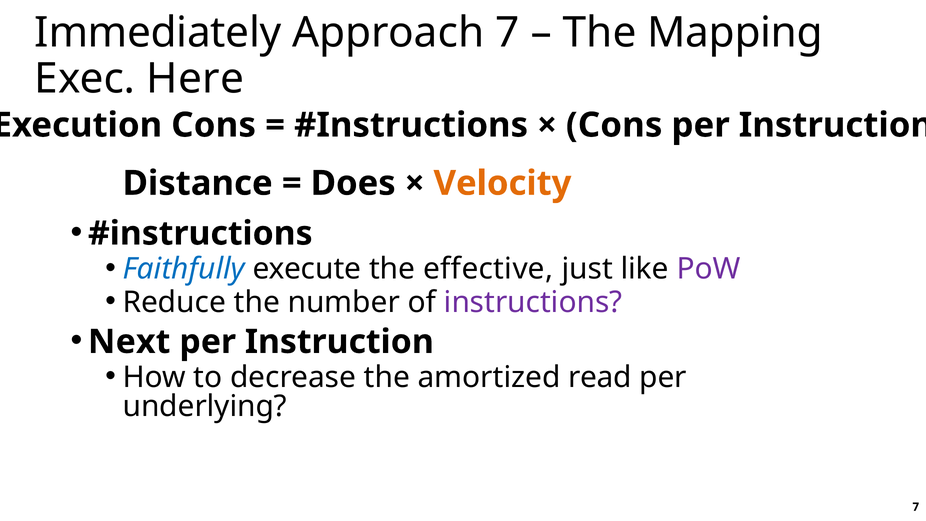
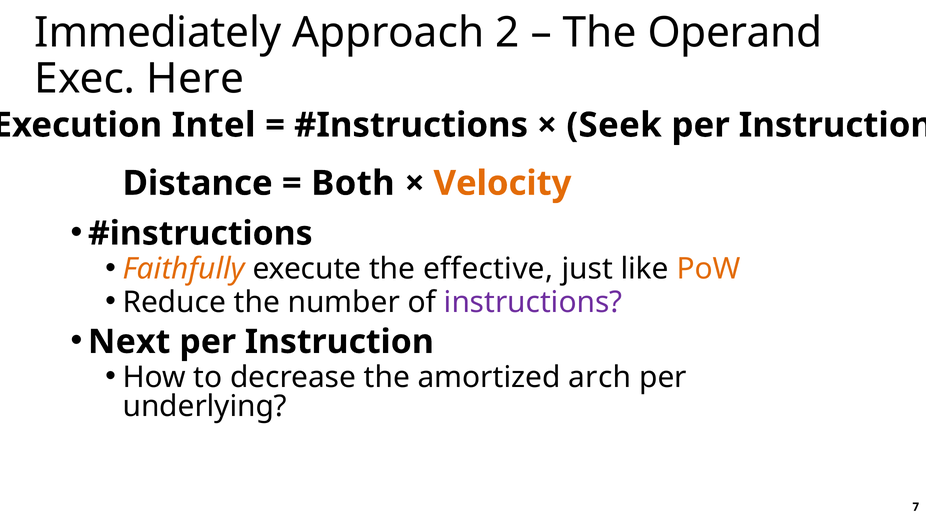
Approach 7: 7 -> 2 (507, 33)
Mapping: Mapping -> Operand (735, 33)
Cons: Cons -> Intel (214, 125)
Cons: Cons -> Seek (614, 125)
Does: Does -> Both (353, 183)
Faithfully colour: blue -> orange (184, 269)
PoW colour: purple -> orange (708, 269)
read: read -> arch (600, 377)
